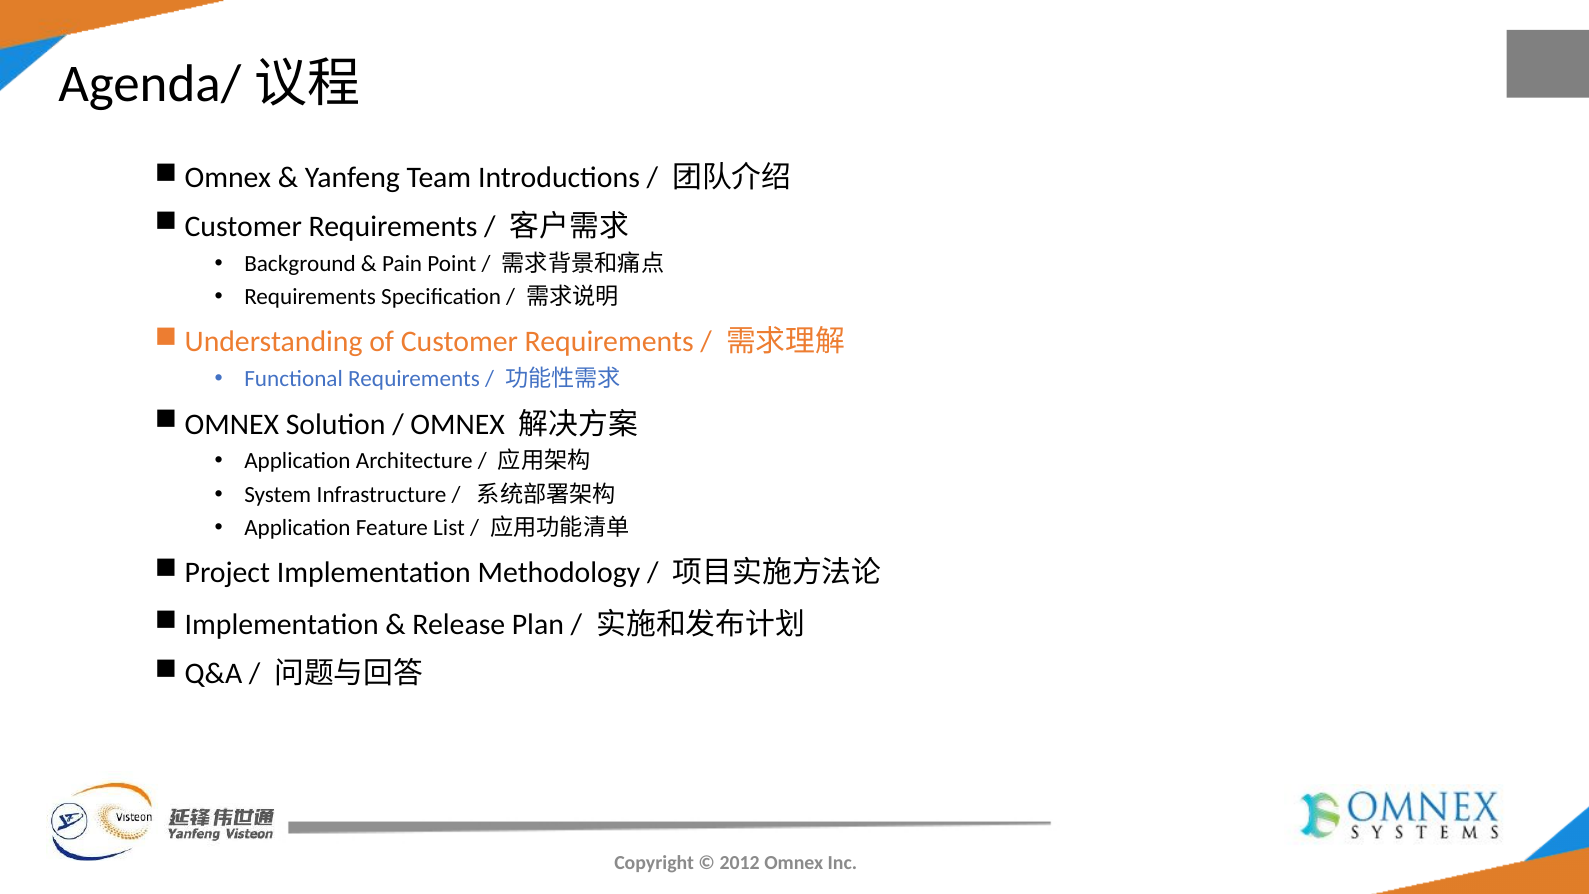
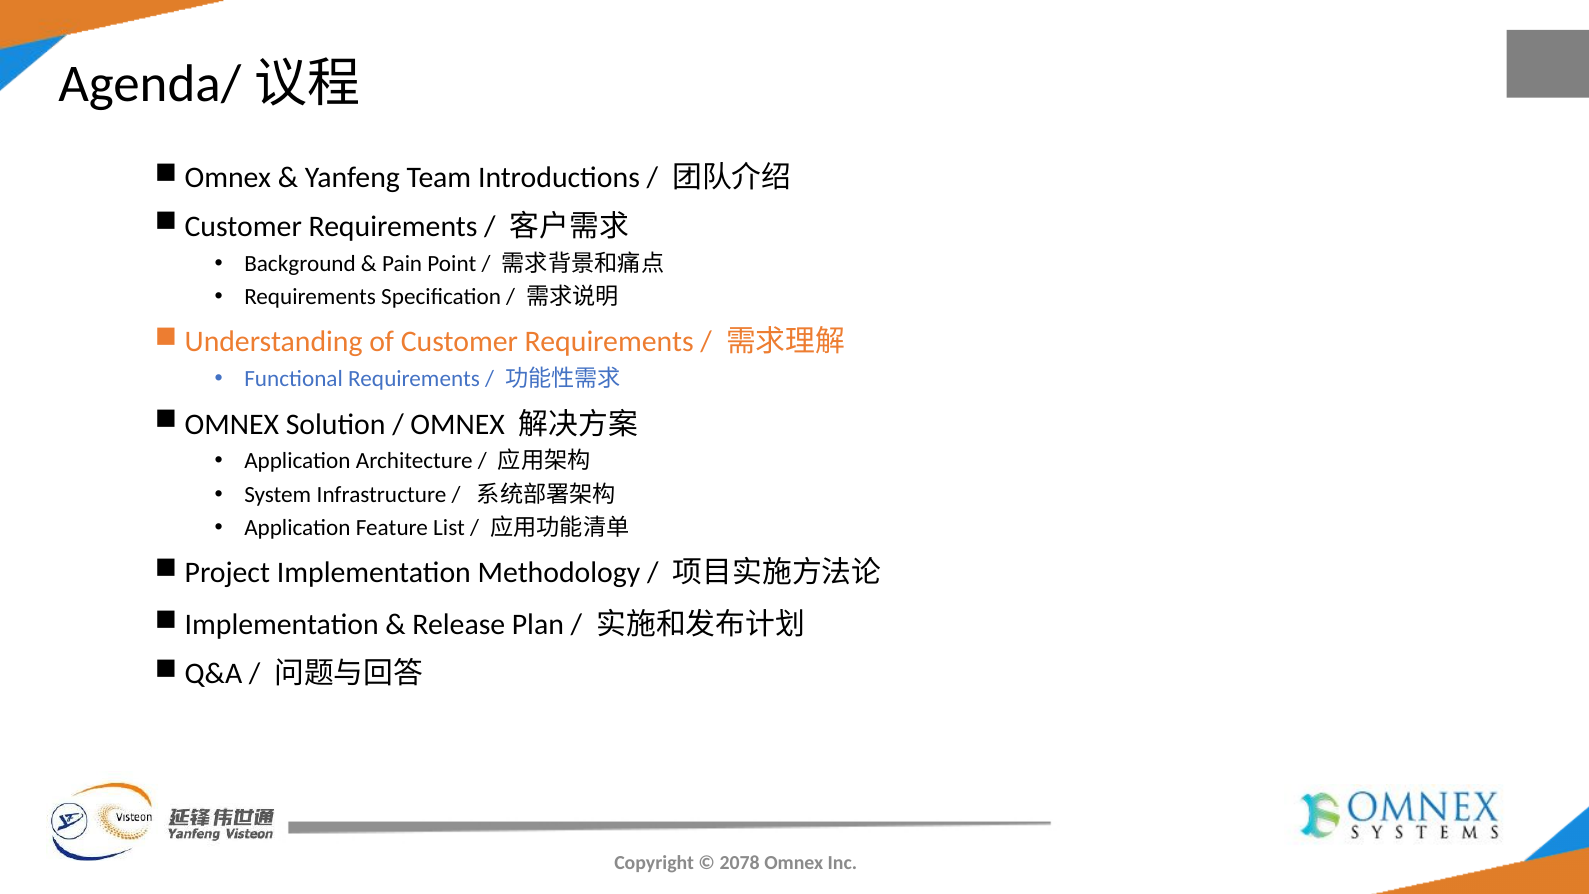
2012: 2012 -> 2078 (740, 863)
